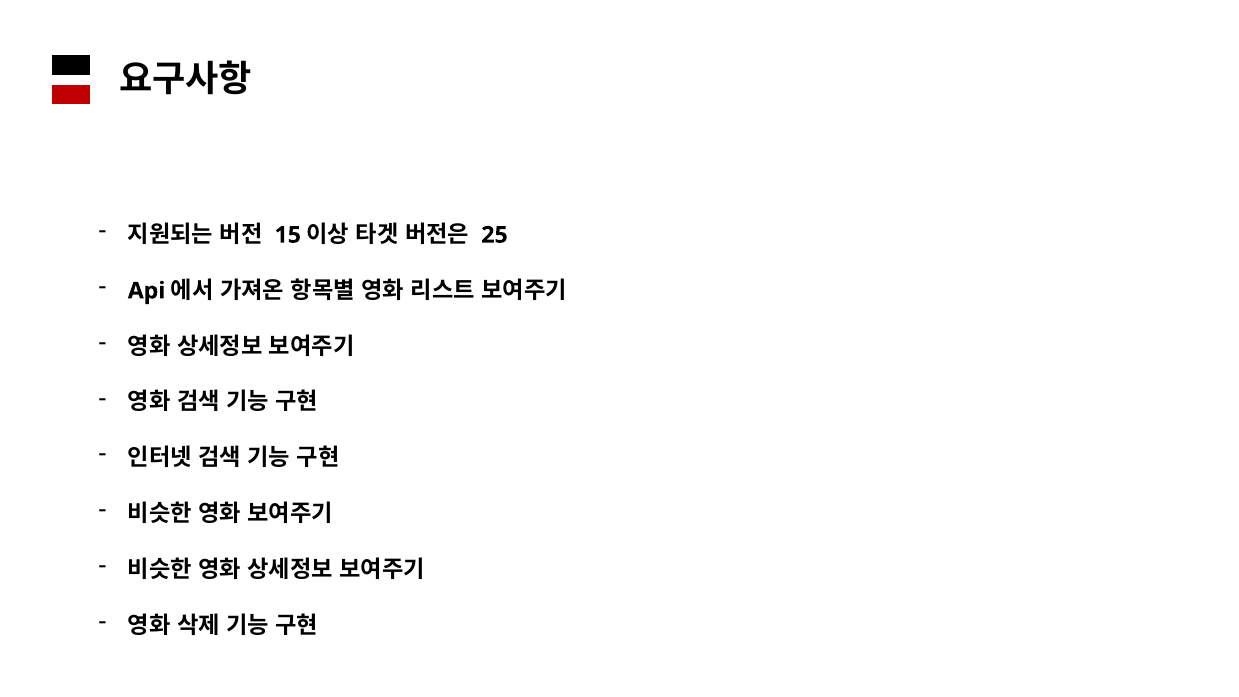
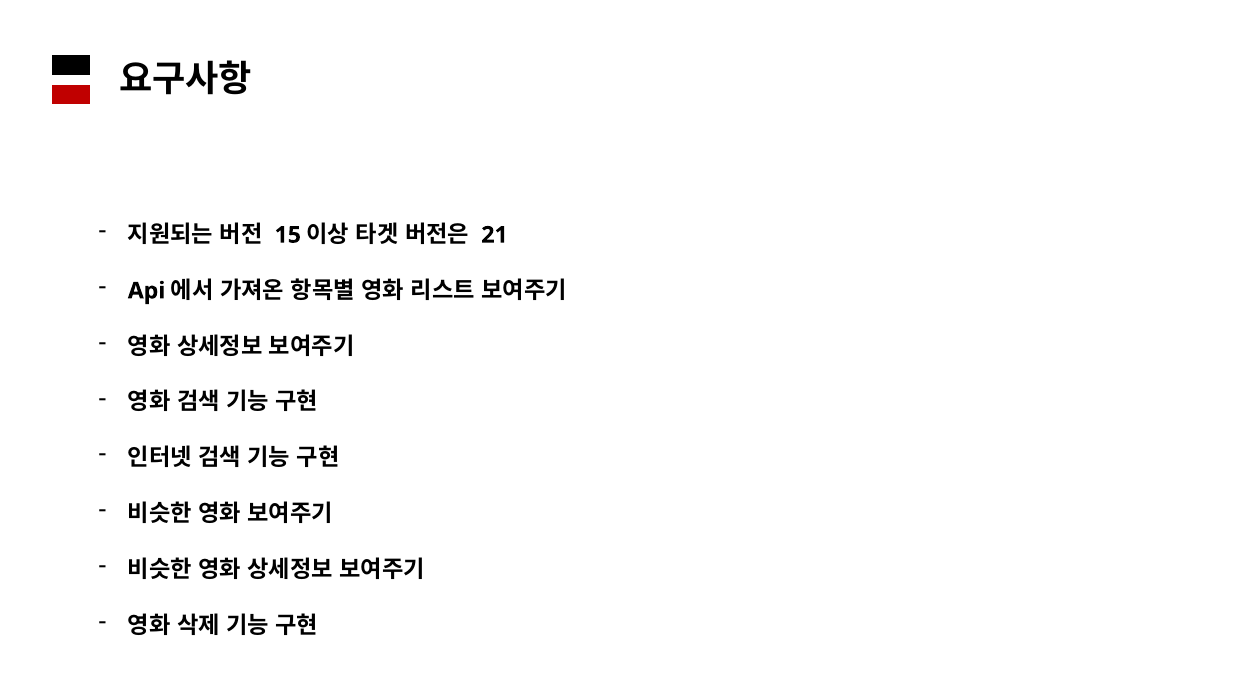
25: 25 -> 21 (495, 235)
